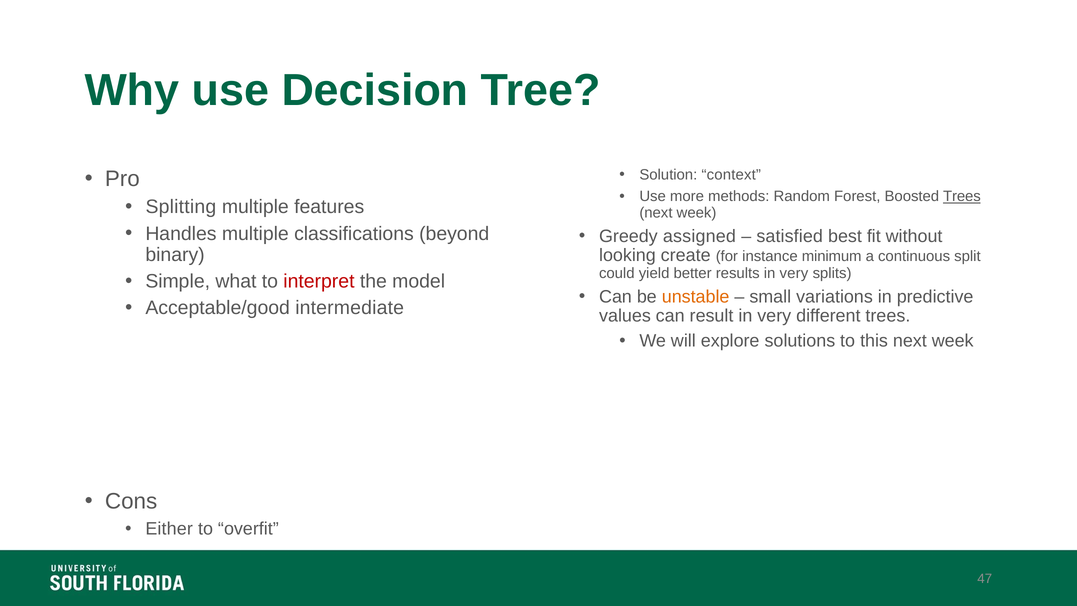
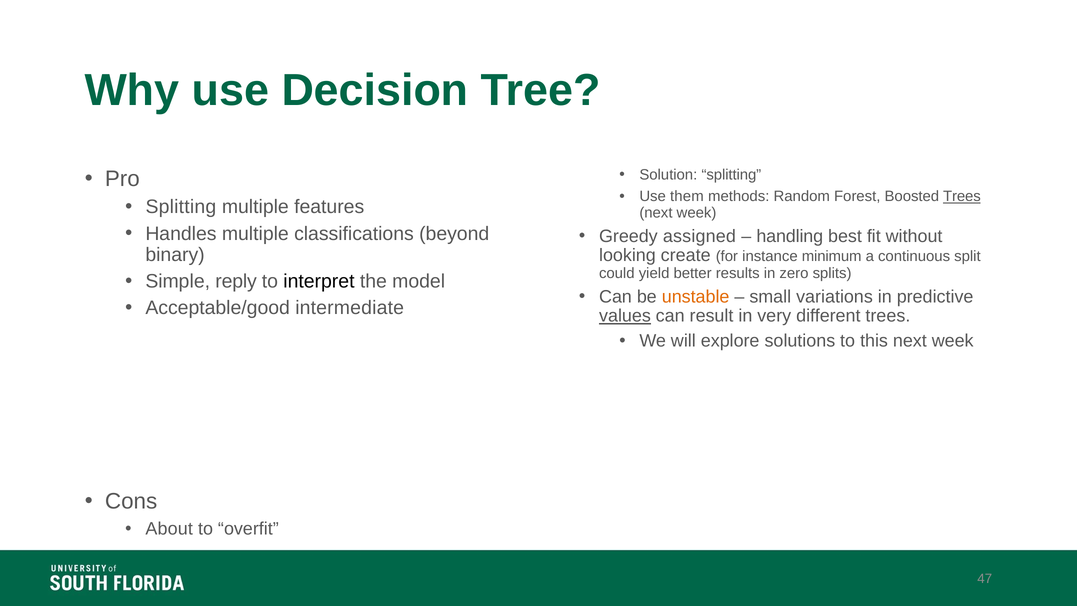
Solution context: context -> splitting (731, 175)
more: more -> them (687, 196)
satisfied: satisfied -> handling (790, 236)
results in very: very -> zero (794, 273)
what: what -> reply (236, 281)
interpret colour: red -> black (319, 281)
values underline: none -> present (625, 316)
Either: Either -> About (169, 529)
